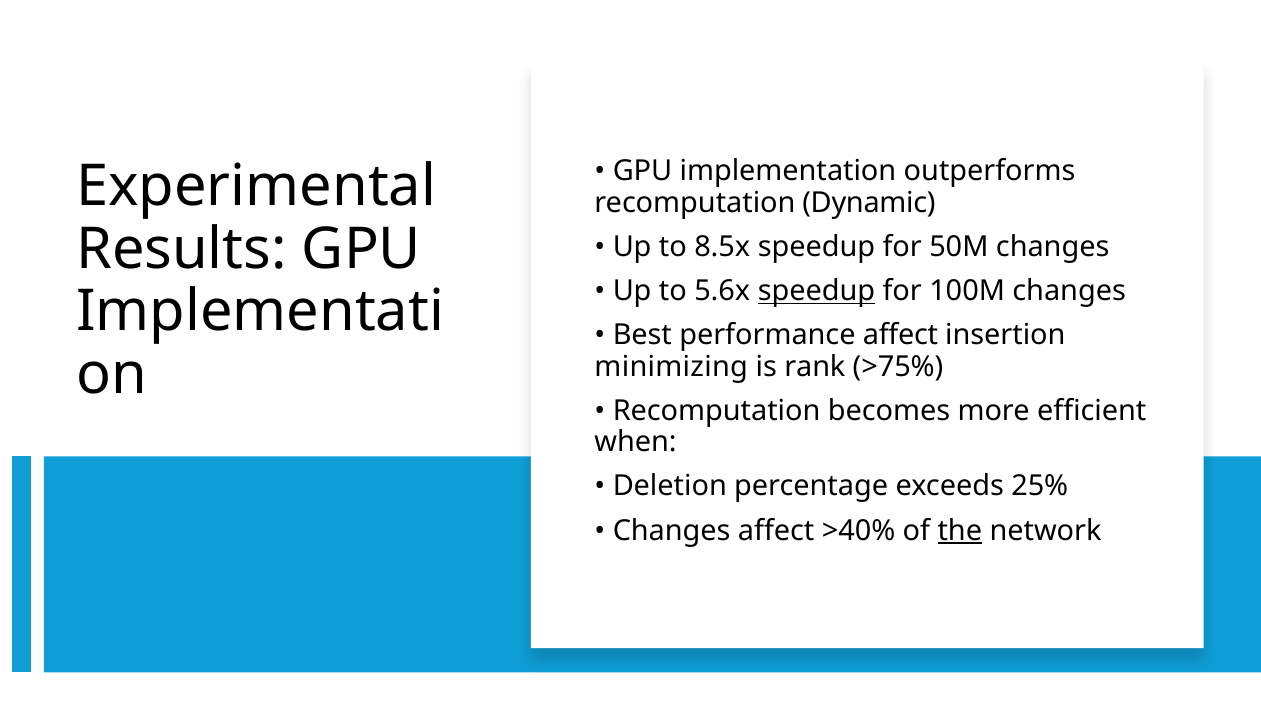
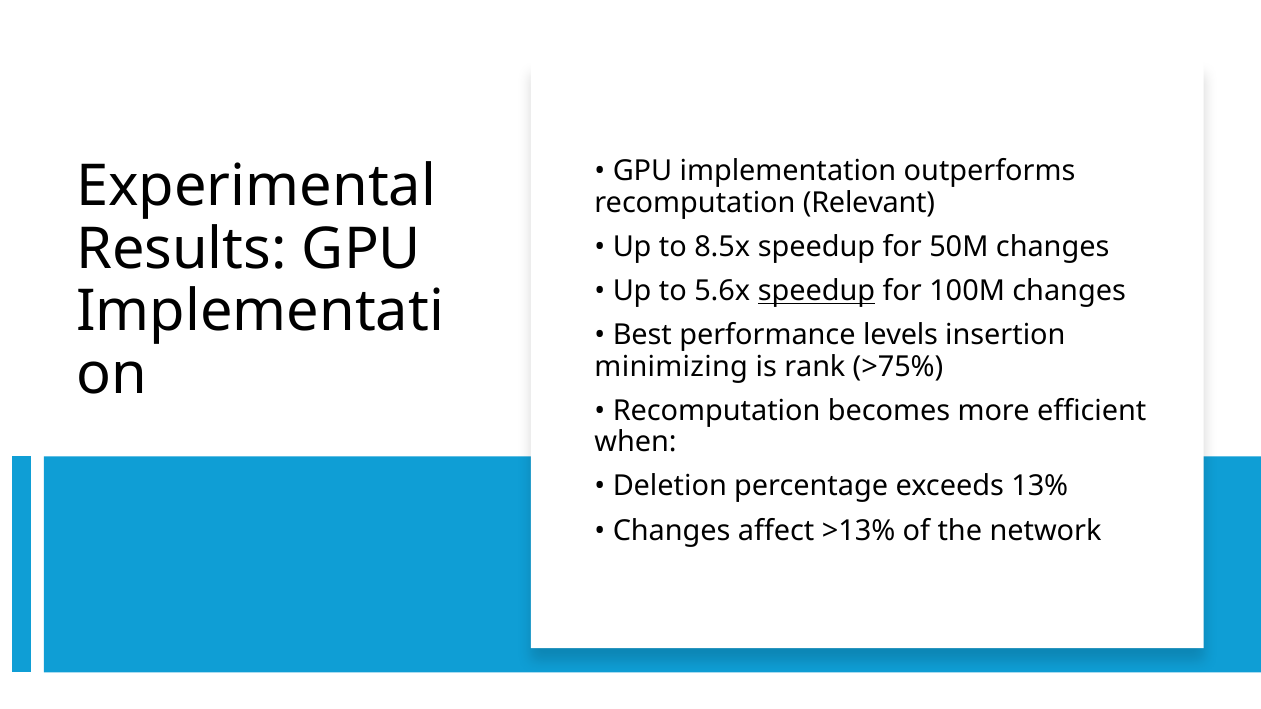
Dynamic: Dynamic -> Relevant (869, 203)
performance affect: affect -> levels (901, 336)
25%: 25% -> 13% (1040, 486)
>40%: >40% -> >13% (859, 531)
the underline: present -> none (960, 531)
